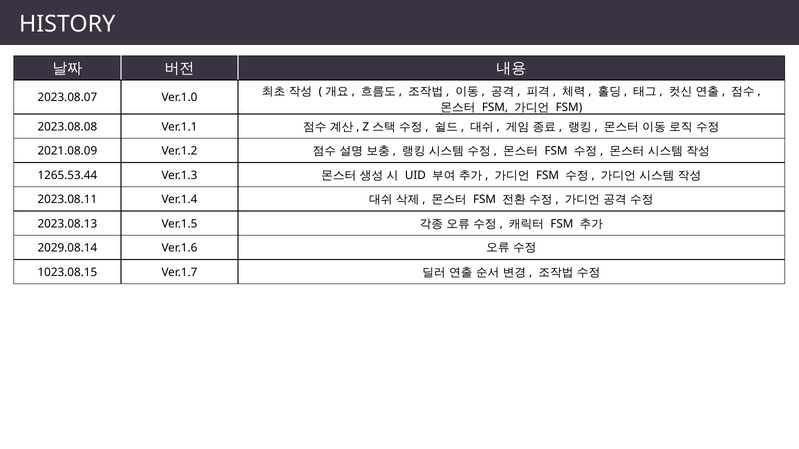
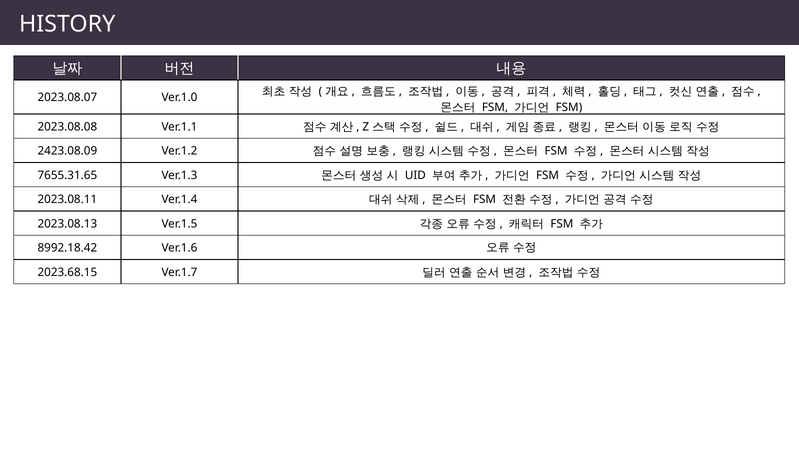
2021.08.09: 2021.08.09 -> 2423.08.09 (67, 151)
1265.53.44: 1265.53.44 -> 7655.31.65 (67, 175)
2029.08.14: 2029.08.14 -> 8992.18.42 (67, 248)
1023.08.15: 1023.08.15 -> 2023.68.15 (67, 273)
